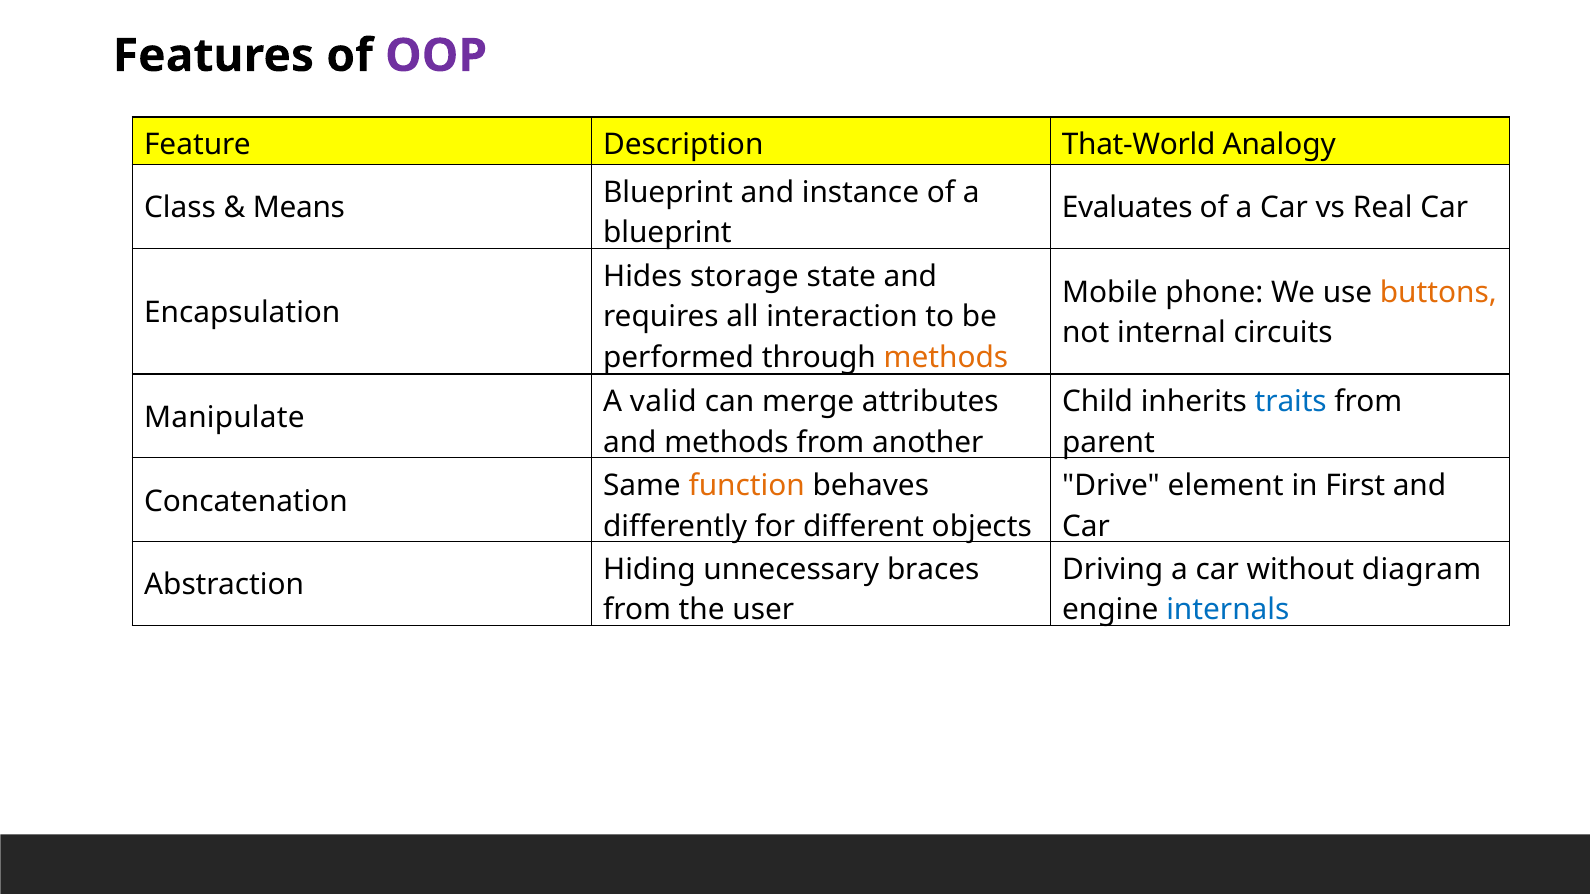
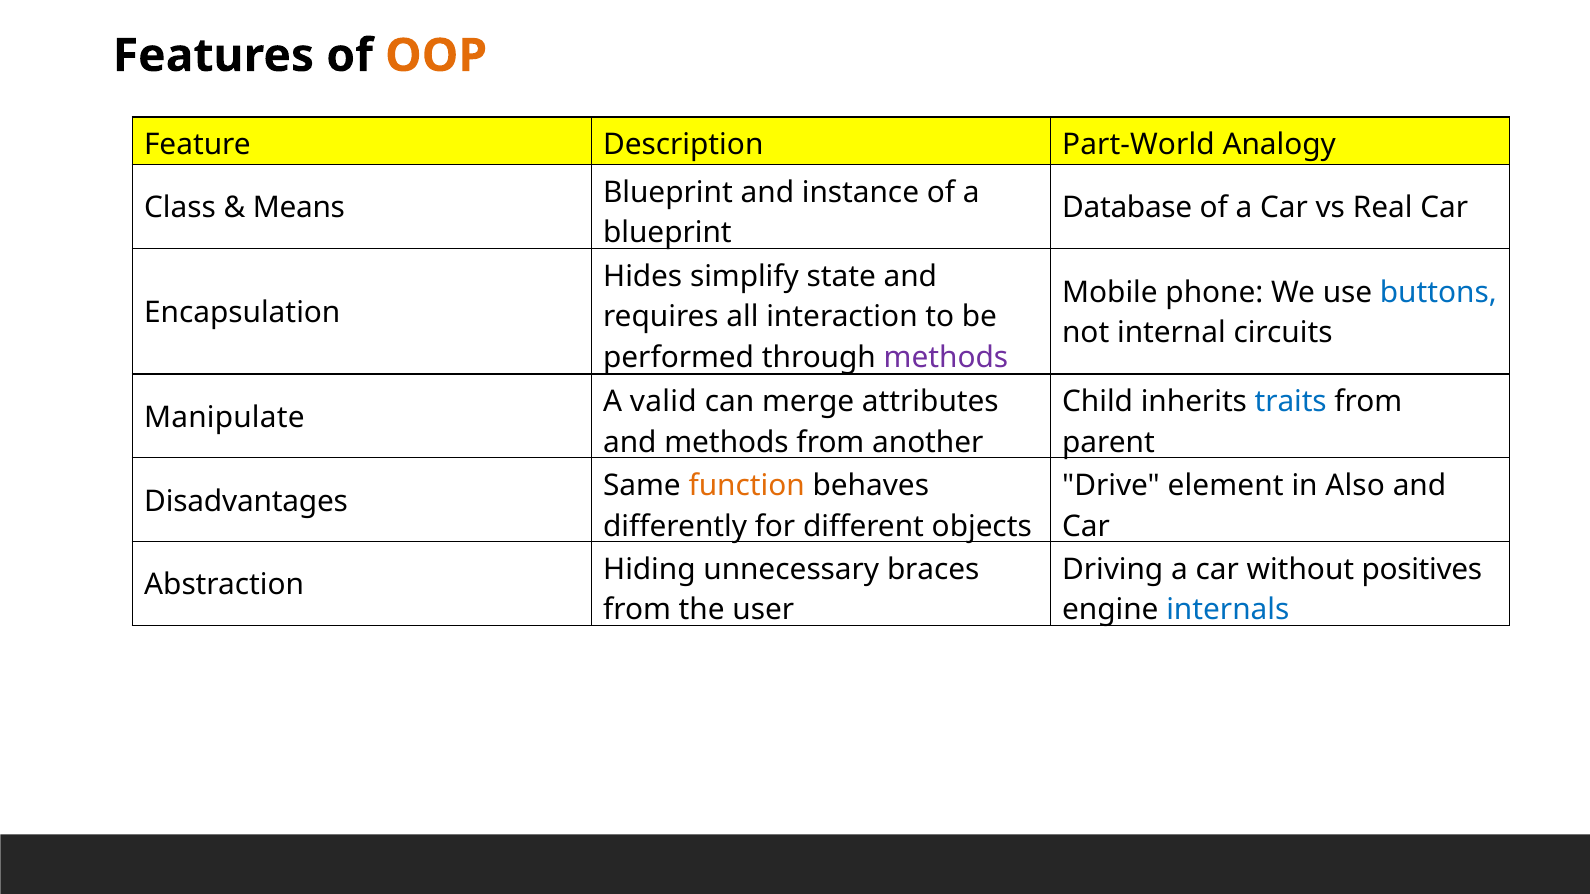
OOP colour: purple -> orange (436, 56)
That-World: That-World -> Part-World (1138, 145)
Evaluates: Evaluates -> Database (1127, 208)
storage: storage -> simplify (744, 276)
buttons colour: orange -> blue (1438, 293)
methods colour: orange -> purple (946, 357)
First: First -> Also (1355, 486)
Concatenation: Concatenation -> Disadvantages (246, 502)
diagram: diagram -> positives (1422, 570)
